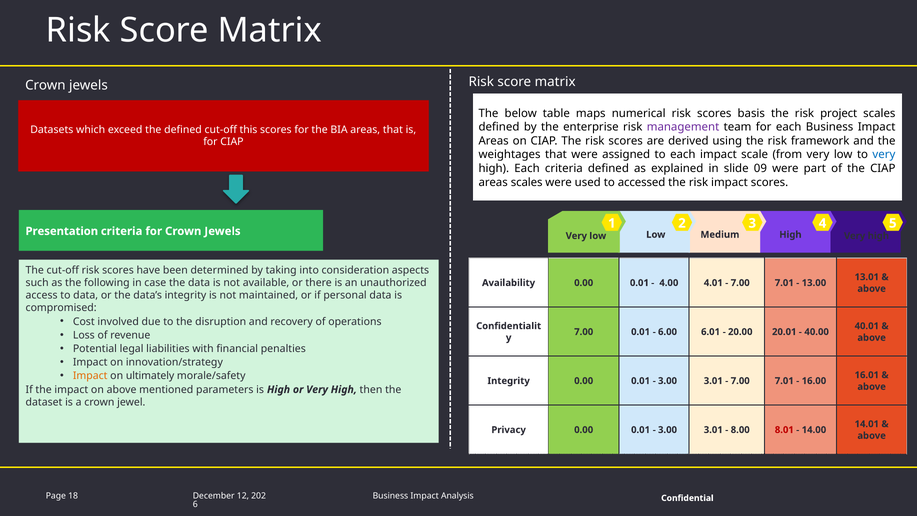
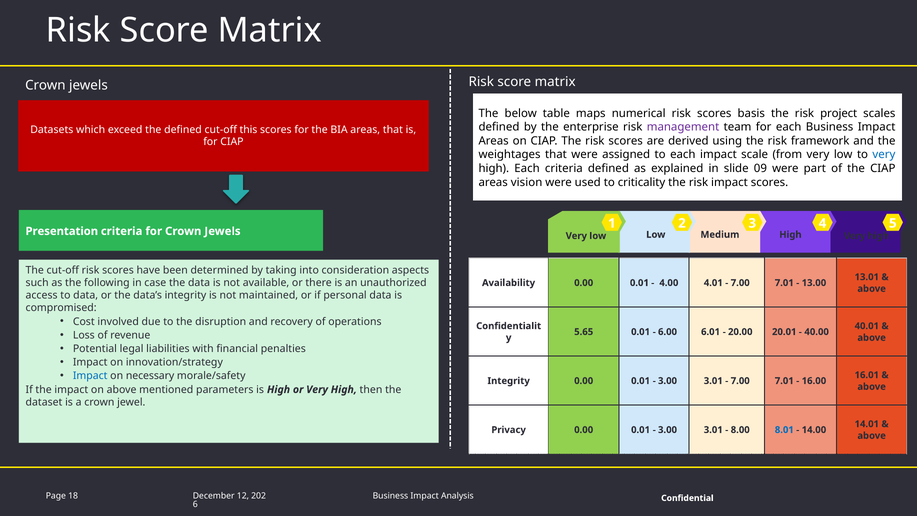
areas scales: scales -> vision (527, 182)
accessed: accessed -> criticality (642, 182)
7.00: 7.00 -> 5.65 (584, 332)
Impact colour: orange -> blue (90, 376)
ultimately: ultimately -> necessary (150, 376)
8.01 colour: red -> blue (784, 430)
